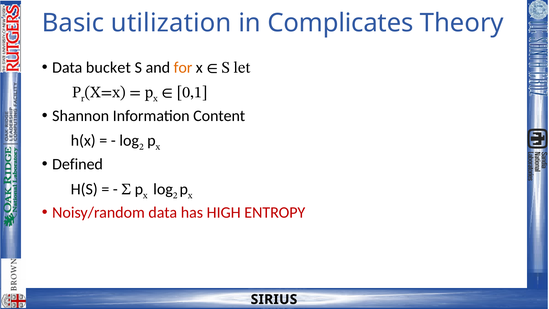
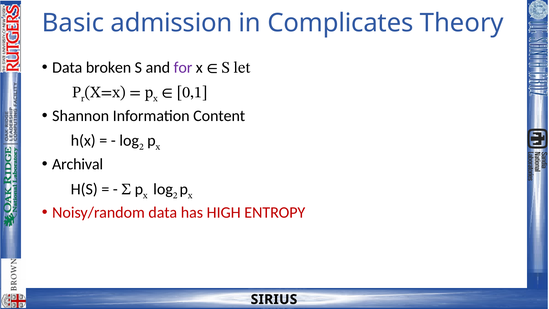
utilization: utilization -> admission (171, 23)
bucket: bucket -> broken (109, 67)
for colour: orange -> purple (183, 67)
Defined: Defined -> Archival (78, 164)
